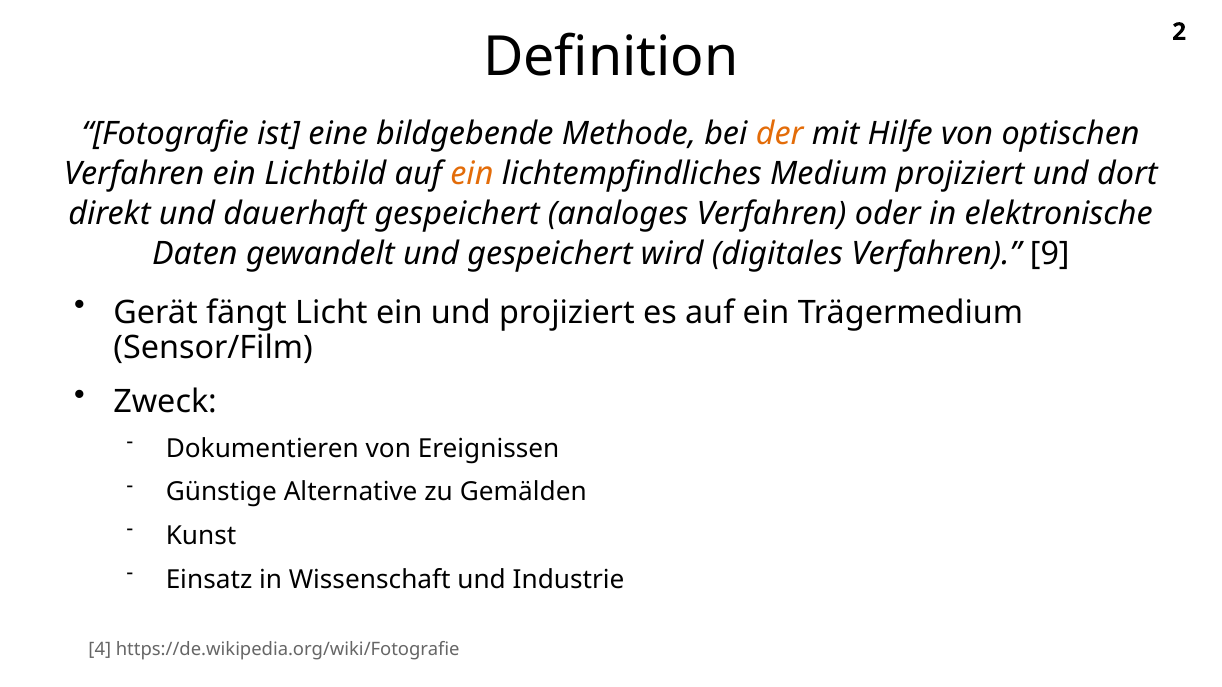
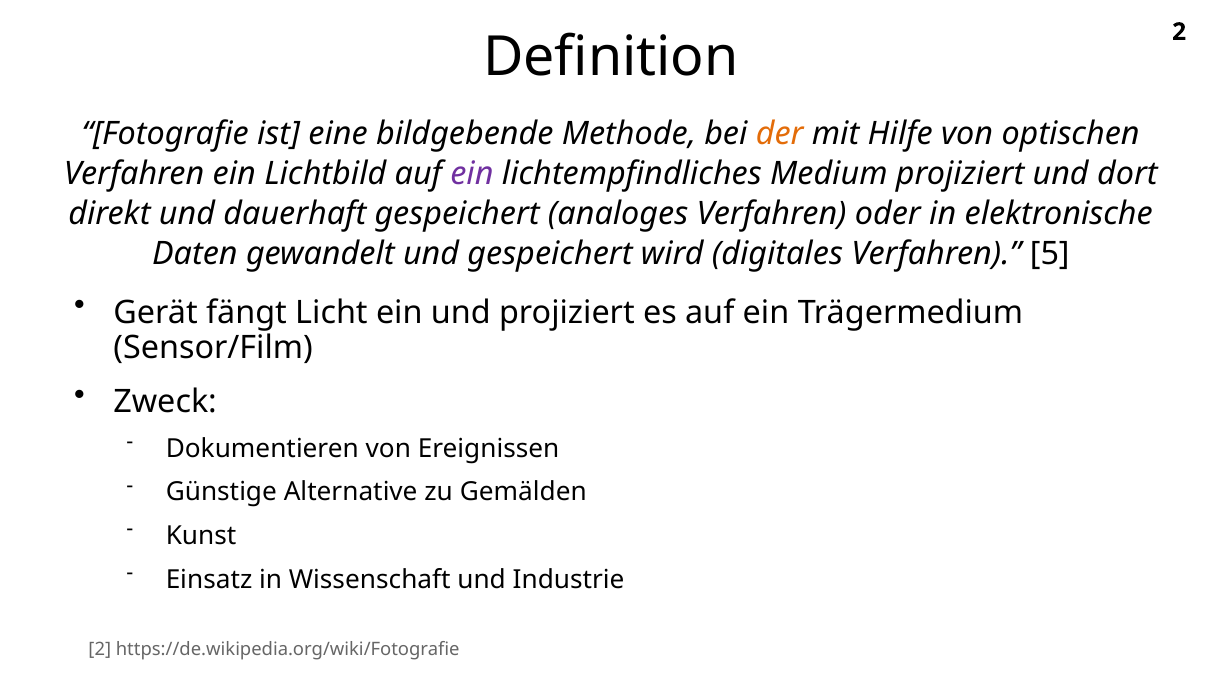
ein colour: orange -> purple (472, 174)
9: 9 -> 5 (1050, 254)
4: 4 -> 2 (100, 650)
